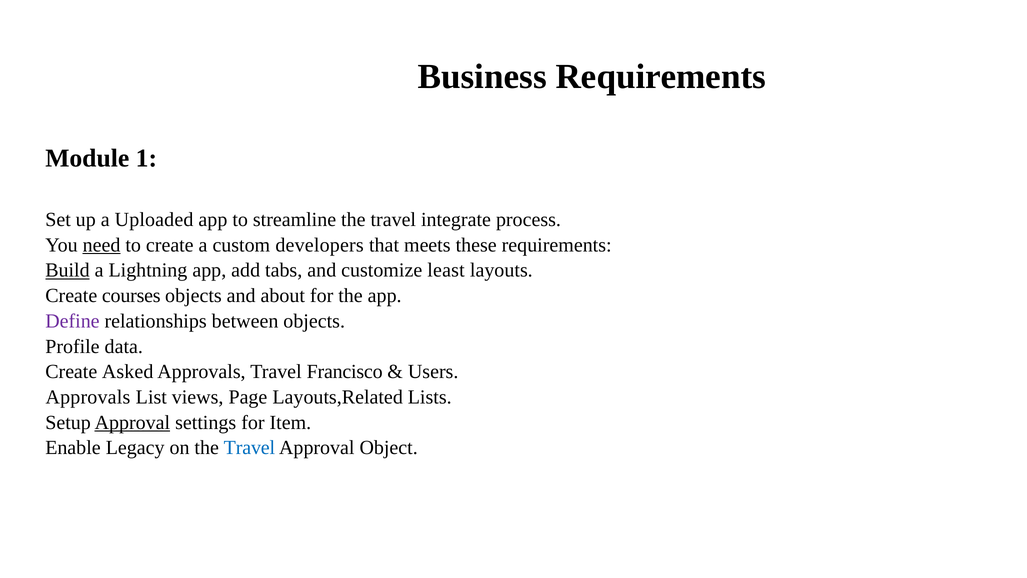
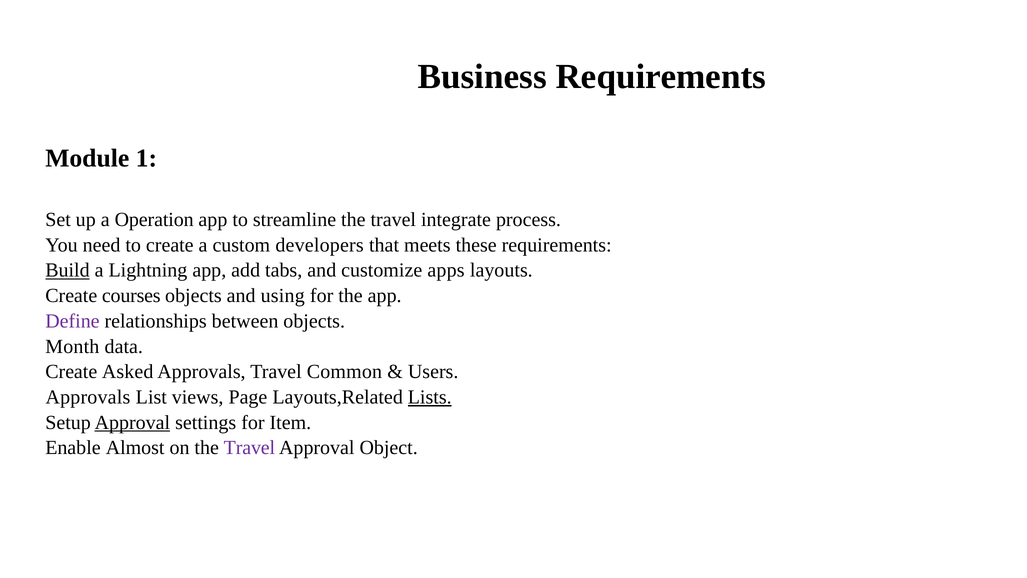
Uploaded: Uploaded -> Operation (154, 220)
need underline: present -> none (102, 245)
least: least -> apps (446, 270)
about: about -> using (283, 296)
Profile: Profile -> Month (72, 346)
Francisco: Francisco -> Common (344, 372)
Lists underline: none -> present (430, 397)
Legacy: Legacy -> Almost (135, 448)
Travel colour: blue -> purple (249, 448)
